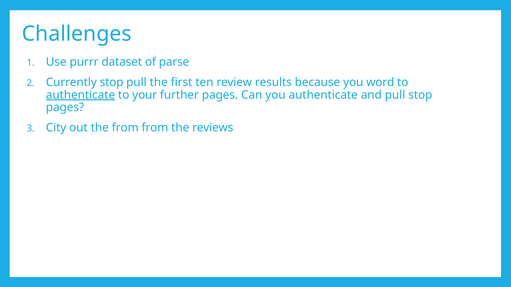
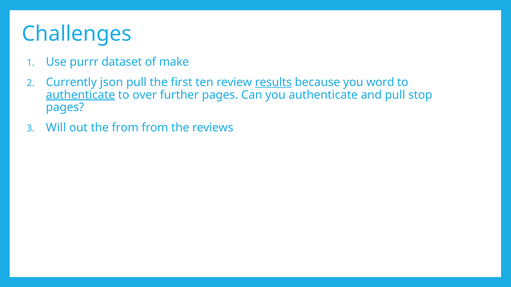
parse: parse -> make (174, 62)
Currently stop: stop -> json (111, 82)
results underline: none -> present (273, 82)
your: your -> over (145, 95)
City: City -> Will (56, 128)
